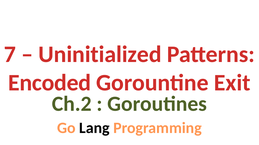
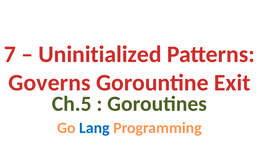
Encoded: Encoded -> Governs (49, 83)
Ch.2: Ch.2 -> Ch.5 (72, 104)
Lang colour: black -> blue (94, 129)
